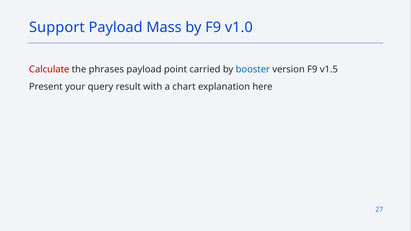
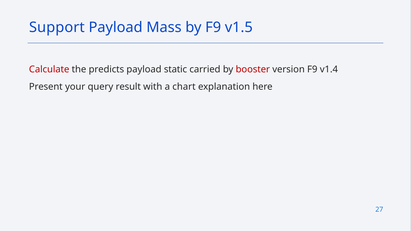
v1.0: v1.0 -> v1.5 (239, 27)
phrases: phrases -> predicts (106, 69)
point: point -> static (176, 69)
booster colour: blue -> red (253, 69)
v1.5: v1.5 -> v1.4 (329, 69)
